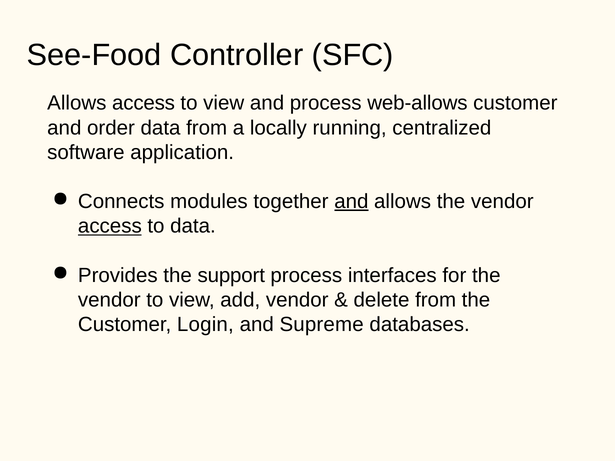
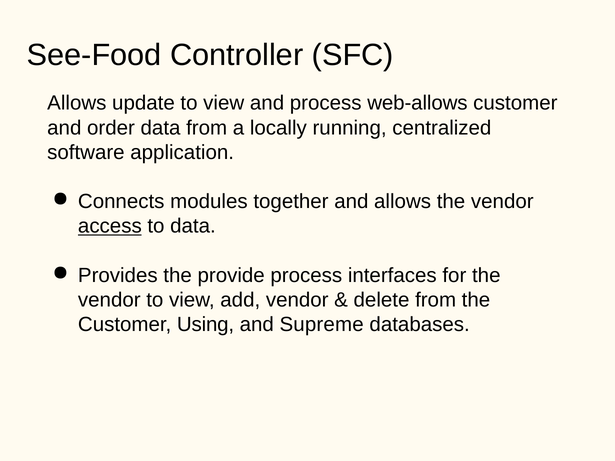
Allows access: access -> update (143, 103)
and underline: present -> none (351, 202)
support: support -> provide (231, 275)
Login: Login -> Using (206, 325)
